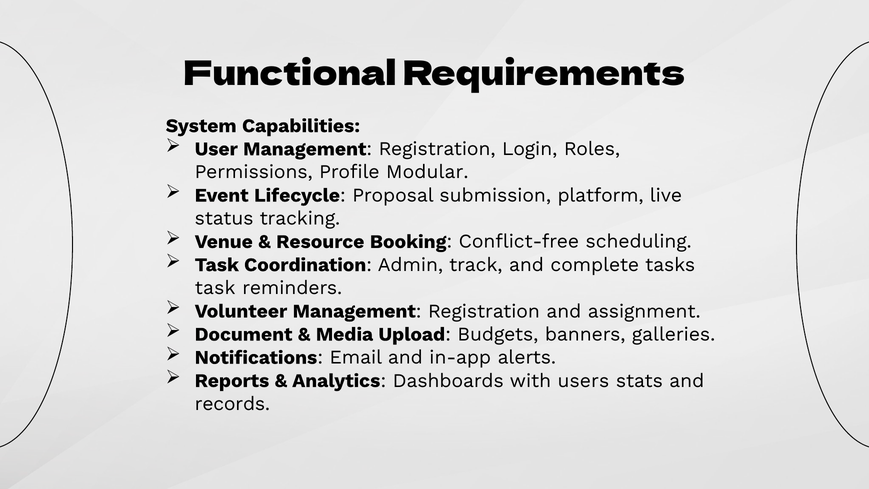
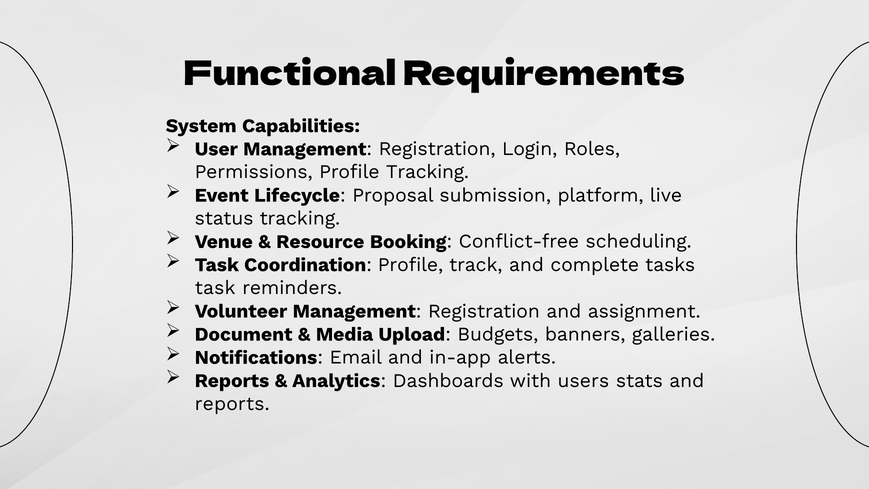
Profile Modular: Modular -> Tracking (427, 172)
Coordination Admin: Admin -> Profile (410, 265)
records: records -> reports (232, 404)
